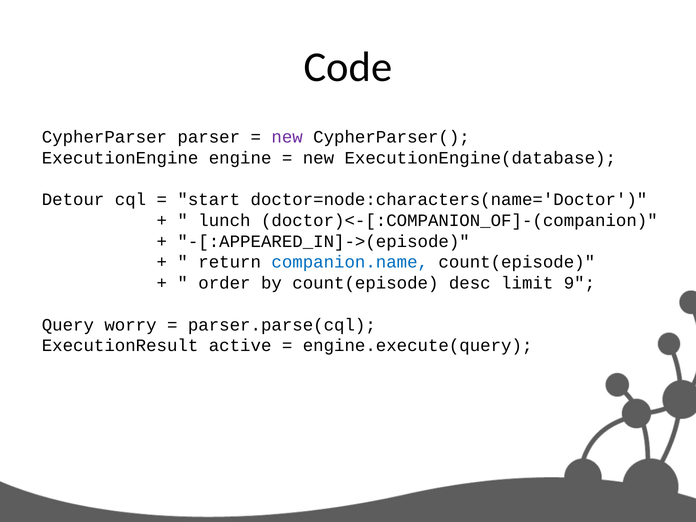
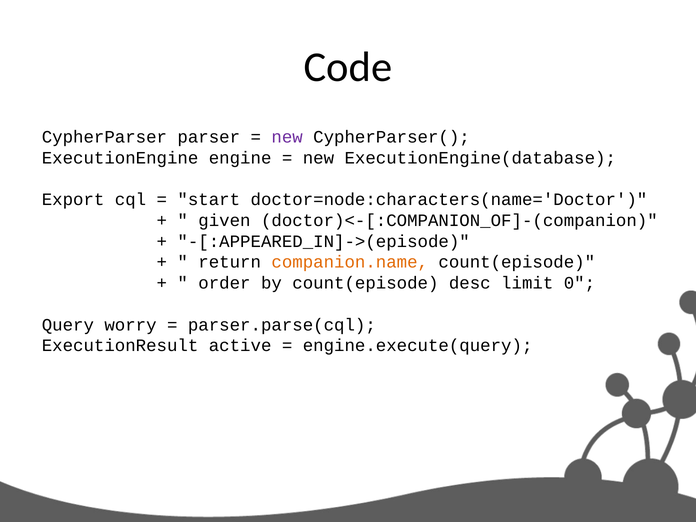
Detour: Detour -> Export (73, 200)
lunch: lunch -> given (224, 220)
companion.name colour: blue -> orange (350, 262)
9: 9 -> 0 (579, 283)
